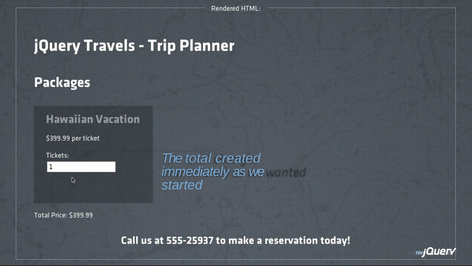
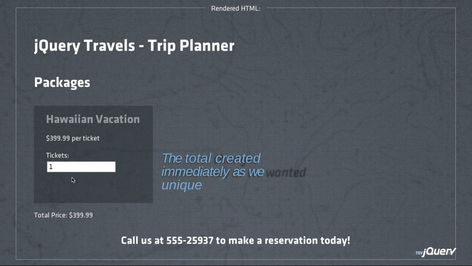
started: started -> unique (182, 185)
